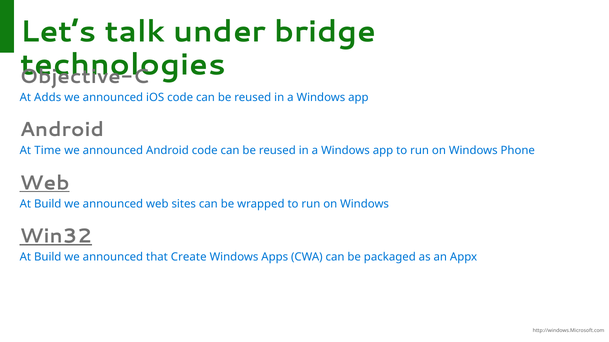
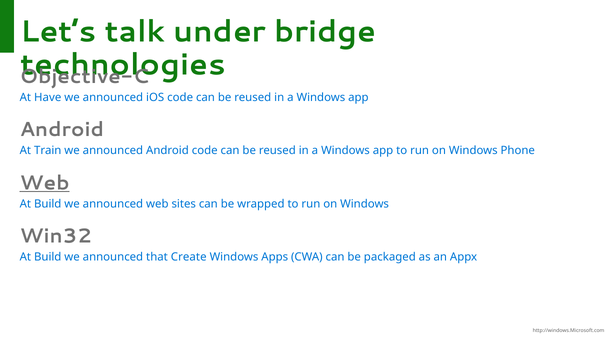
Adds: Adds -> Have (48, 98)
Time: Time -> Train (48, 151)
Win32 underline: present -> none (56, 236)
